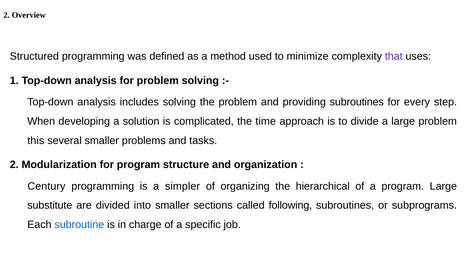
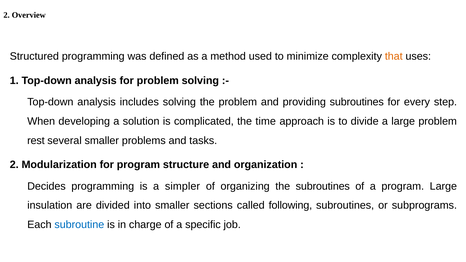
that colour: purple -> orange (394, 56)
this: this -> rest (36, 141)
Century: Century -> Decides (47, 186)
the hierarchical: hierarchical -> subroutines (323, 186)
substitute: substitute -> insulation (50, 205)
